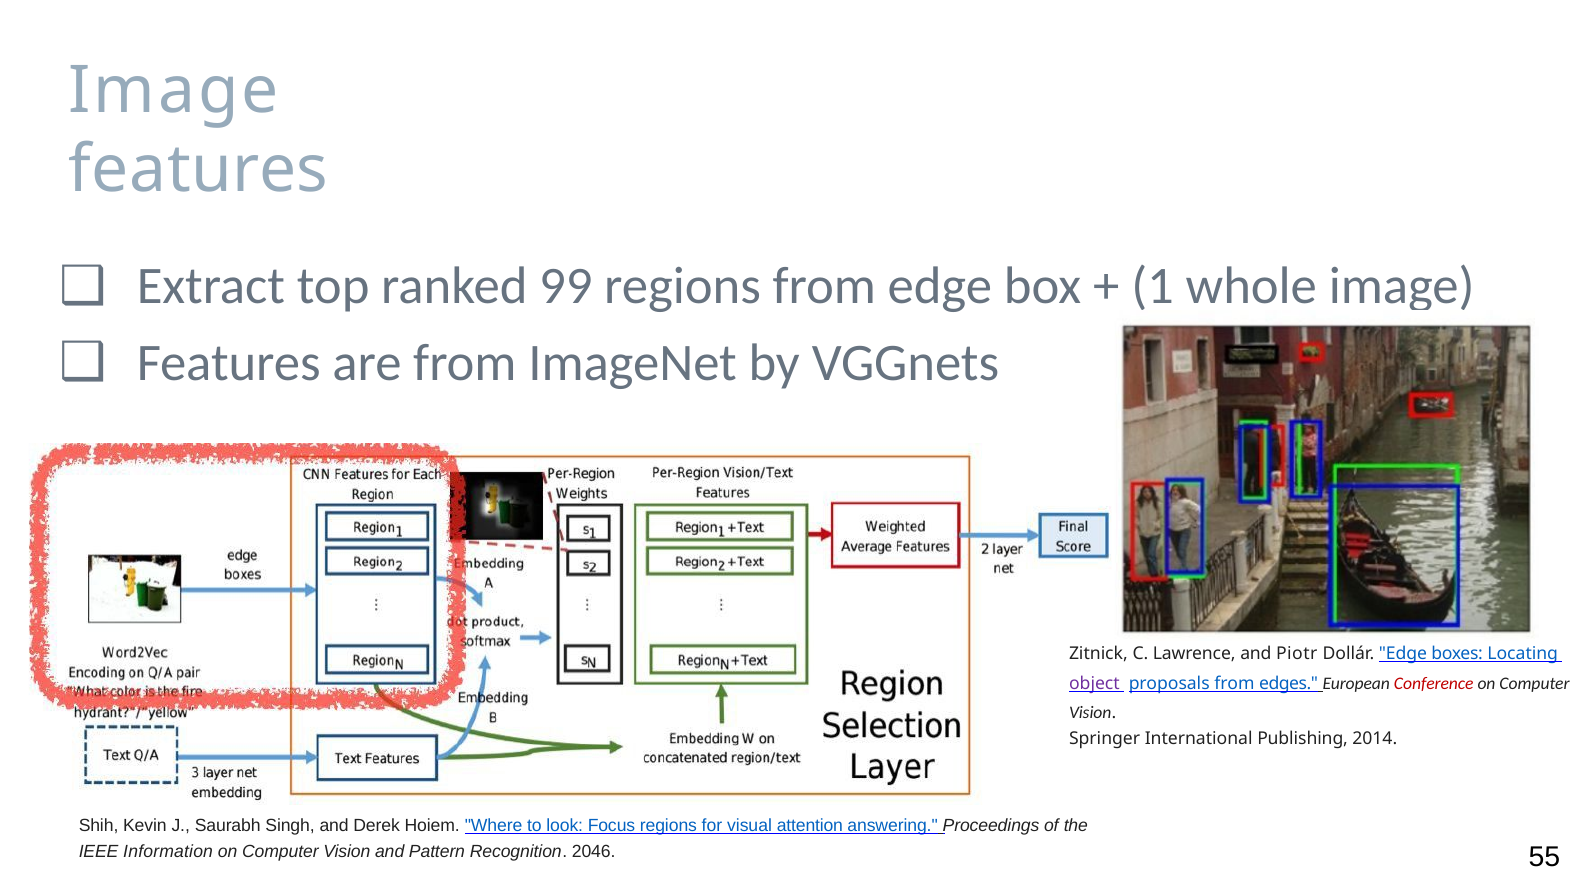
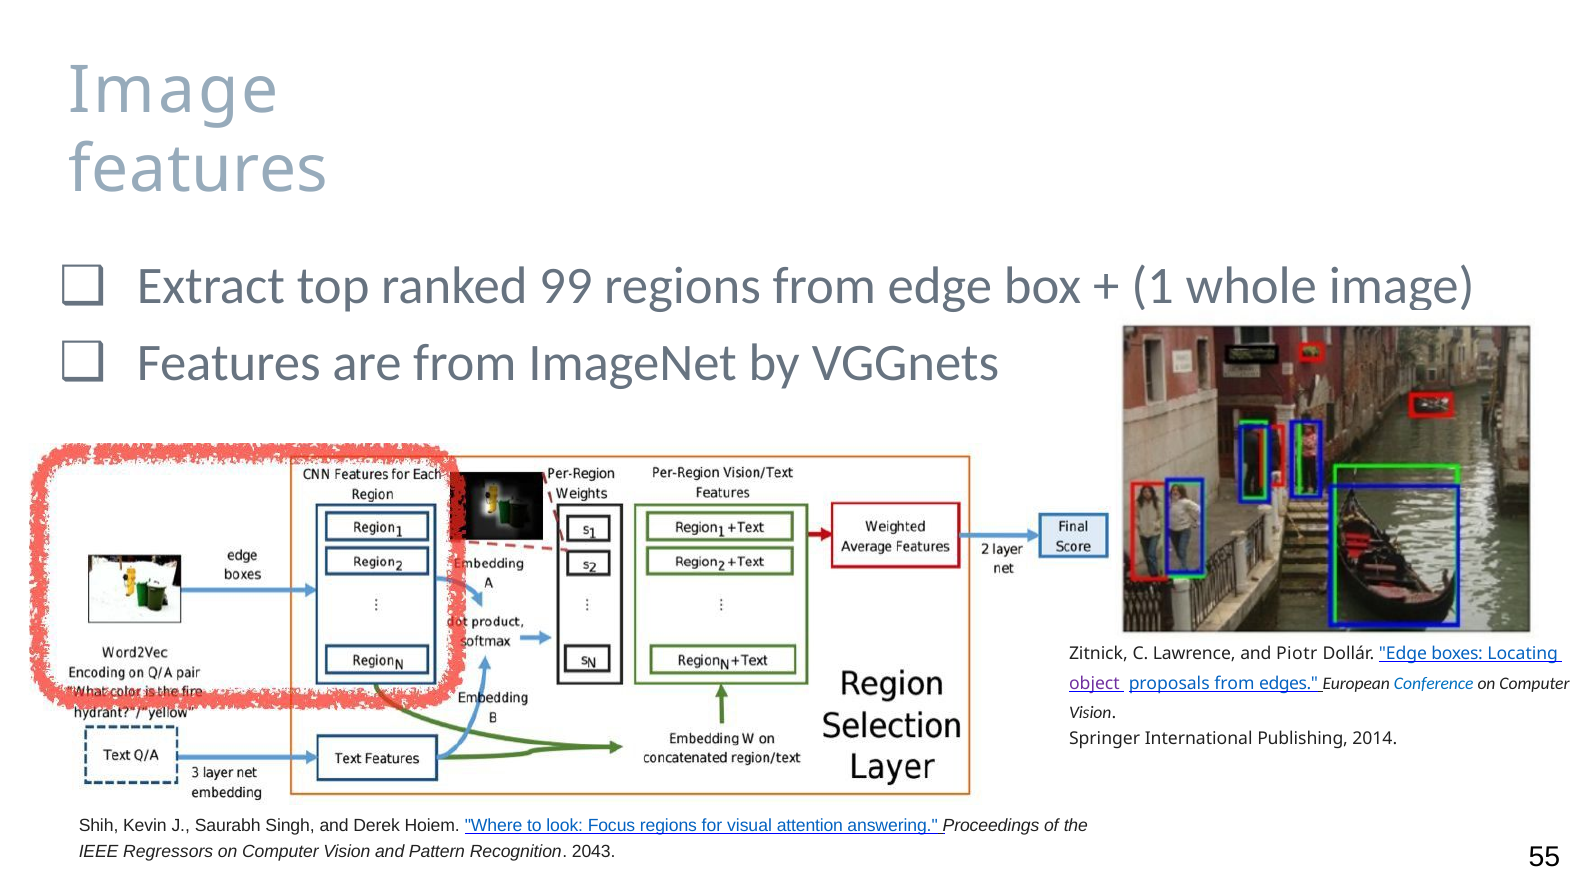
Conference colour: red -> blue (1434, 683)
Information: Information -> Regressors (168, 852)
2046: 2046 -> 2043 (594, 852)
